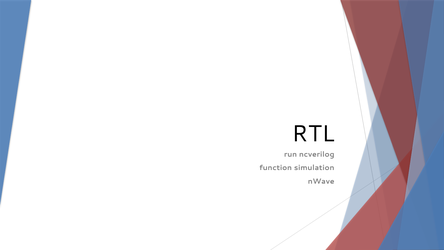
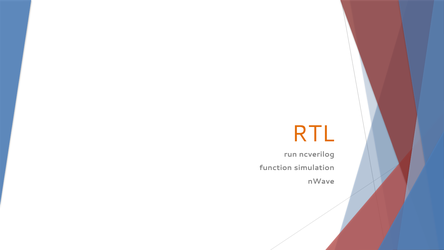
RTL colour: black -> orange (313, 134)
